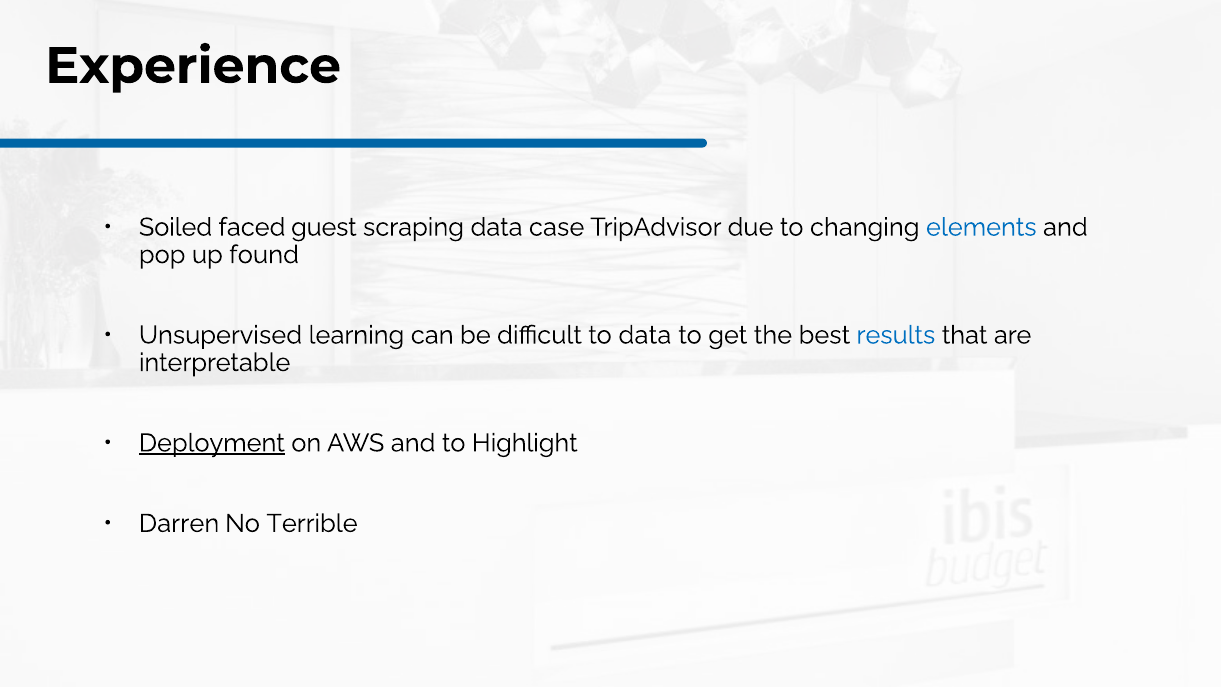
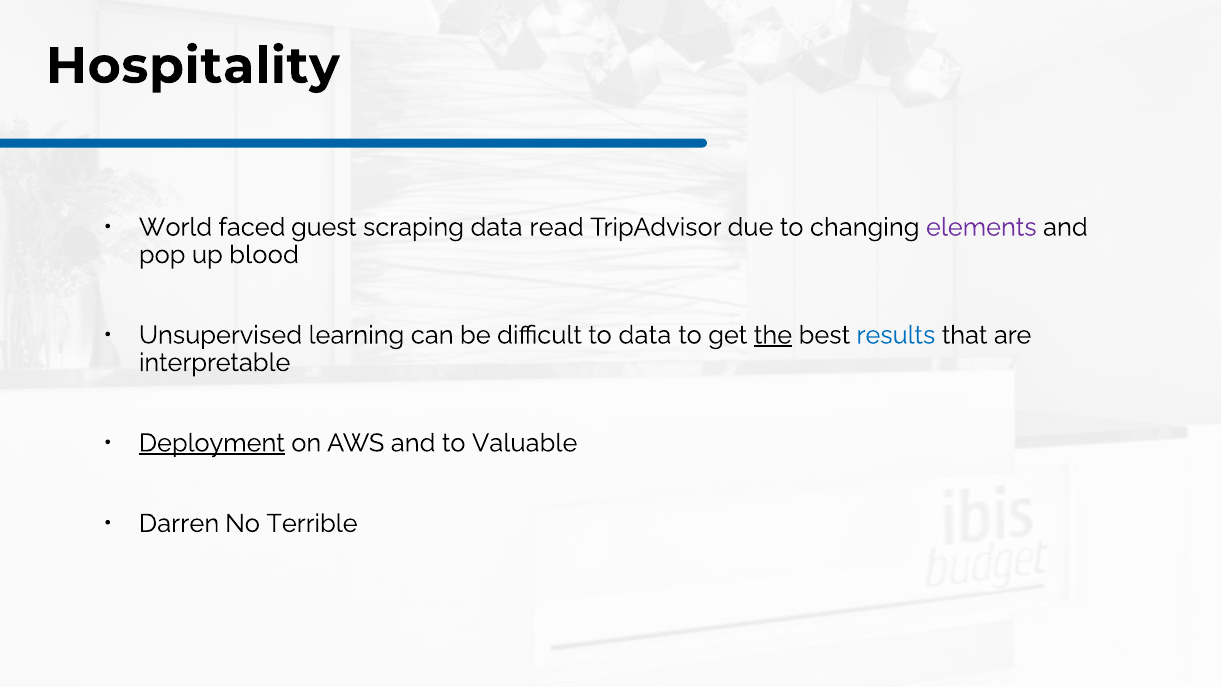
Experience: Experience -> Hospitality (193, 66)
Soiled: Soiled -> World (175, 227)
case: case -> read (557, 227)
elements colour: blue -> purple (981, 227)
found: found -> blood (264, 255)
the underline: none -> present (773, 335)
Highlight: Highlight -> Valuable (525, 443)
